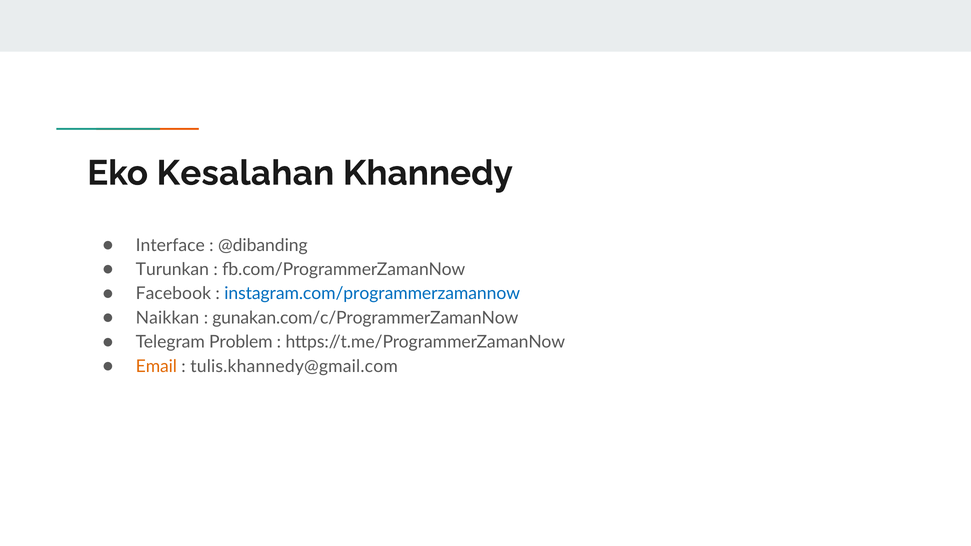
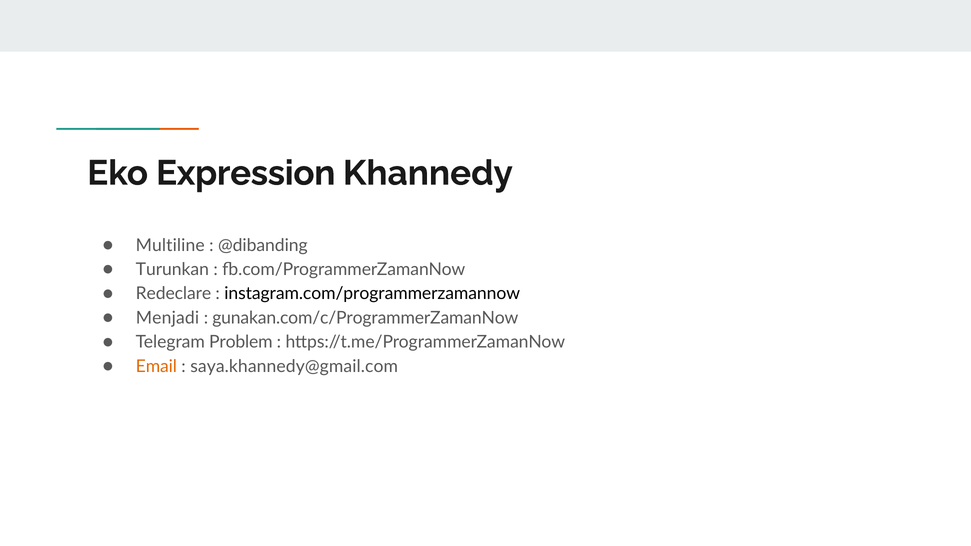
Kesalahan: Kesalahan -> Expression (246, 173)
Interface: Interface -> Multiline (170, 245)
Facebook: Facebook -> Redeclare (173, 294)
instagram.com/programmerzamannow colour: blue -> black (372, 294)
Naikkan: Naikkan -> Menjadi (167, 318)
tulis.khannedy@gmail.com: tulis.khannedy@gmail.com -> saya.khannedy@gmail.com (294, 366)
